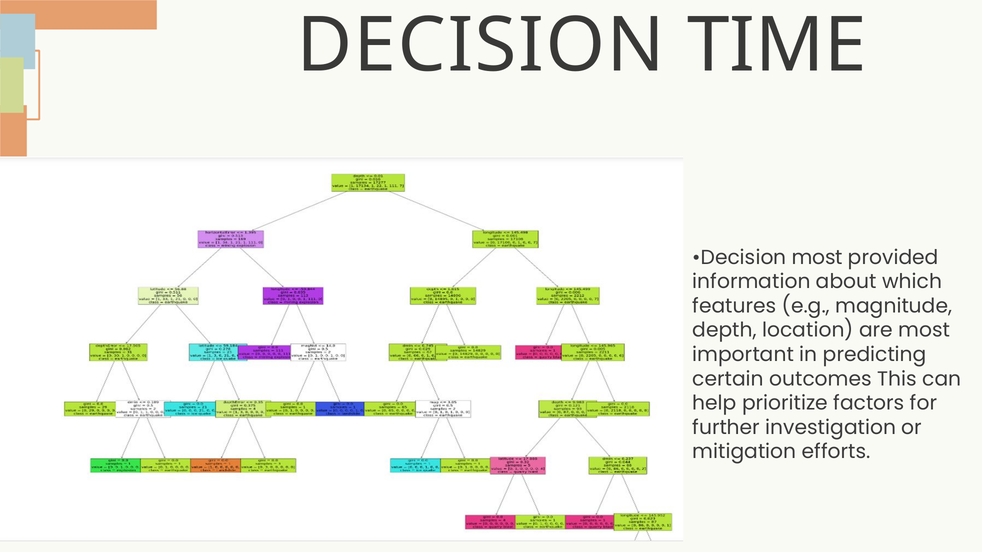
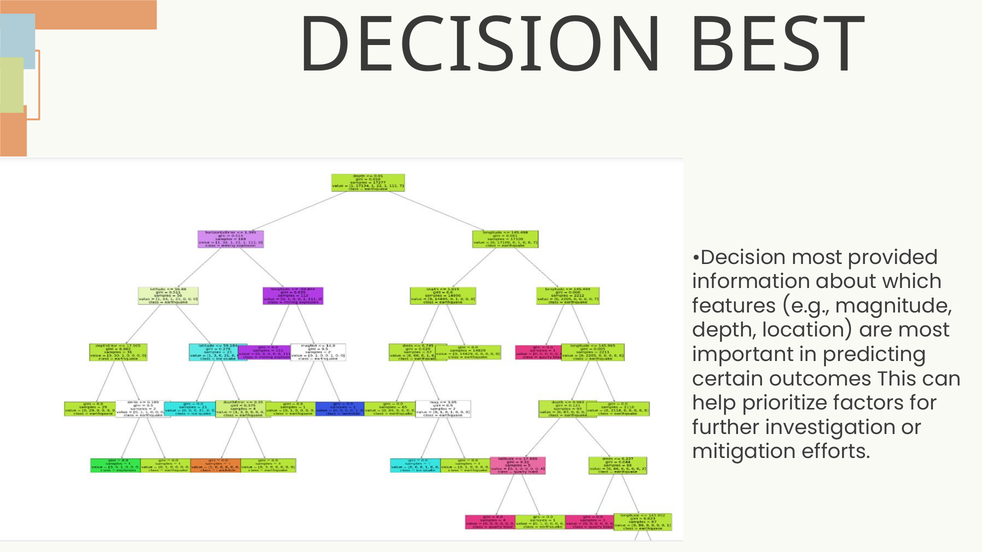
TIME: TIME -> BEST (776, 46)
